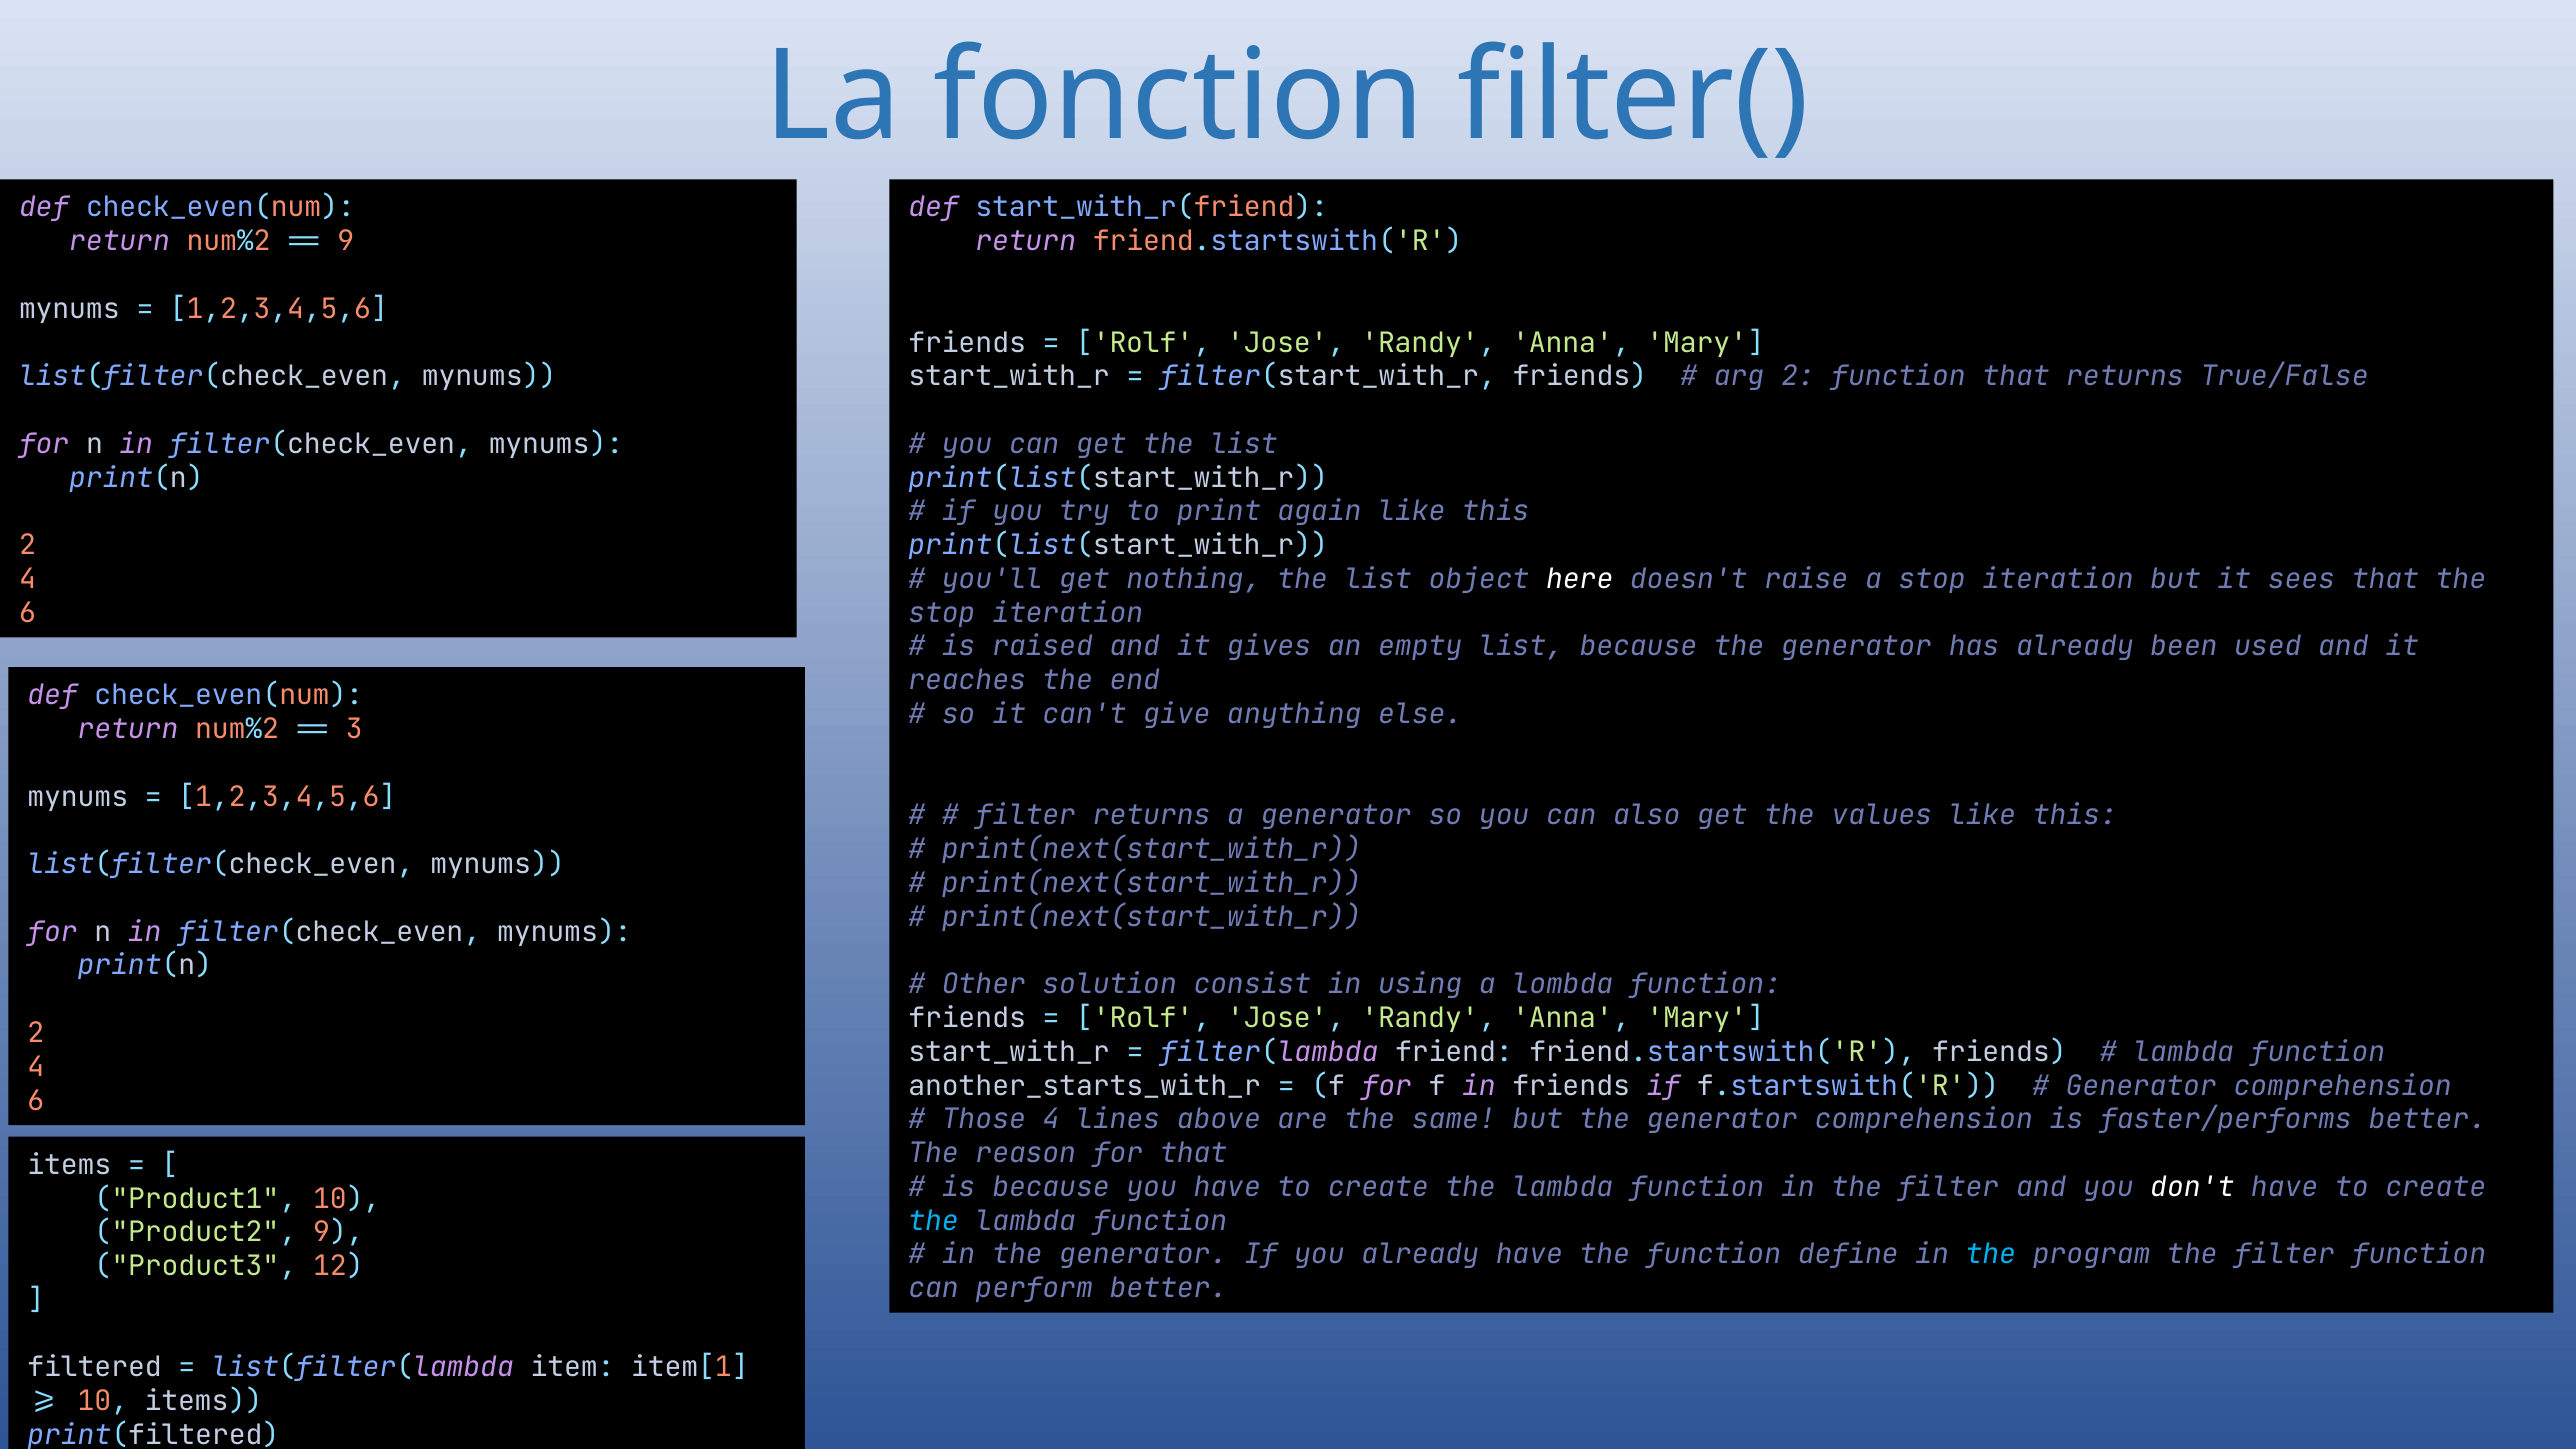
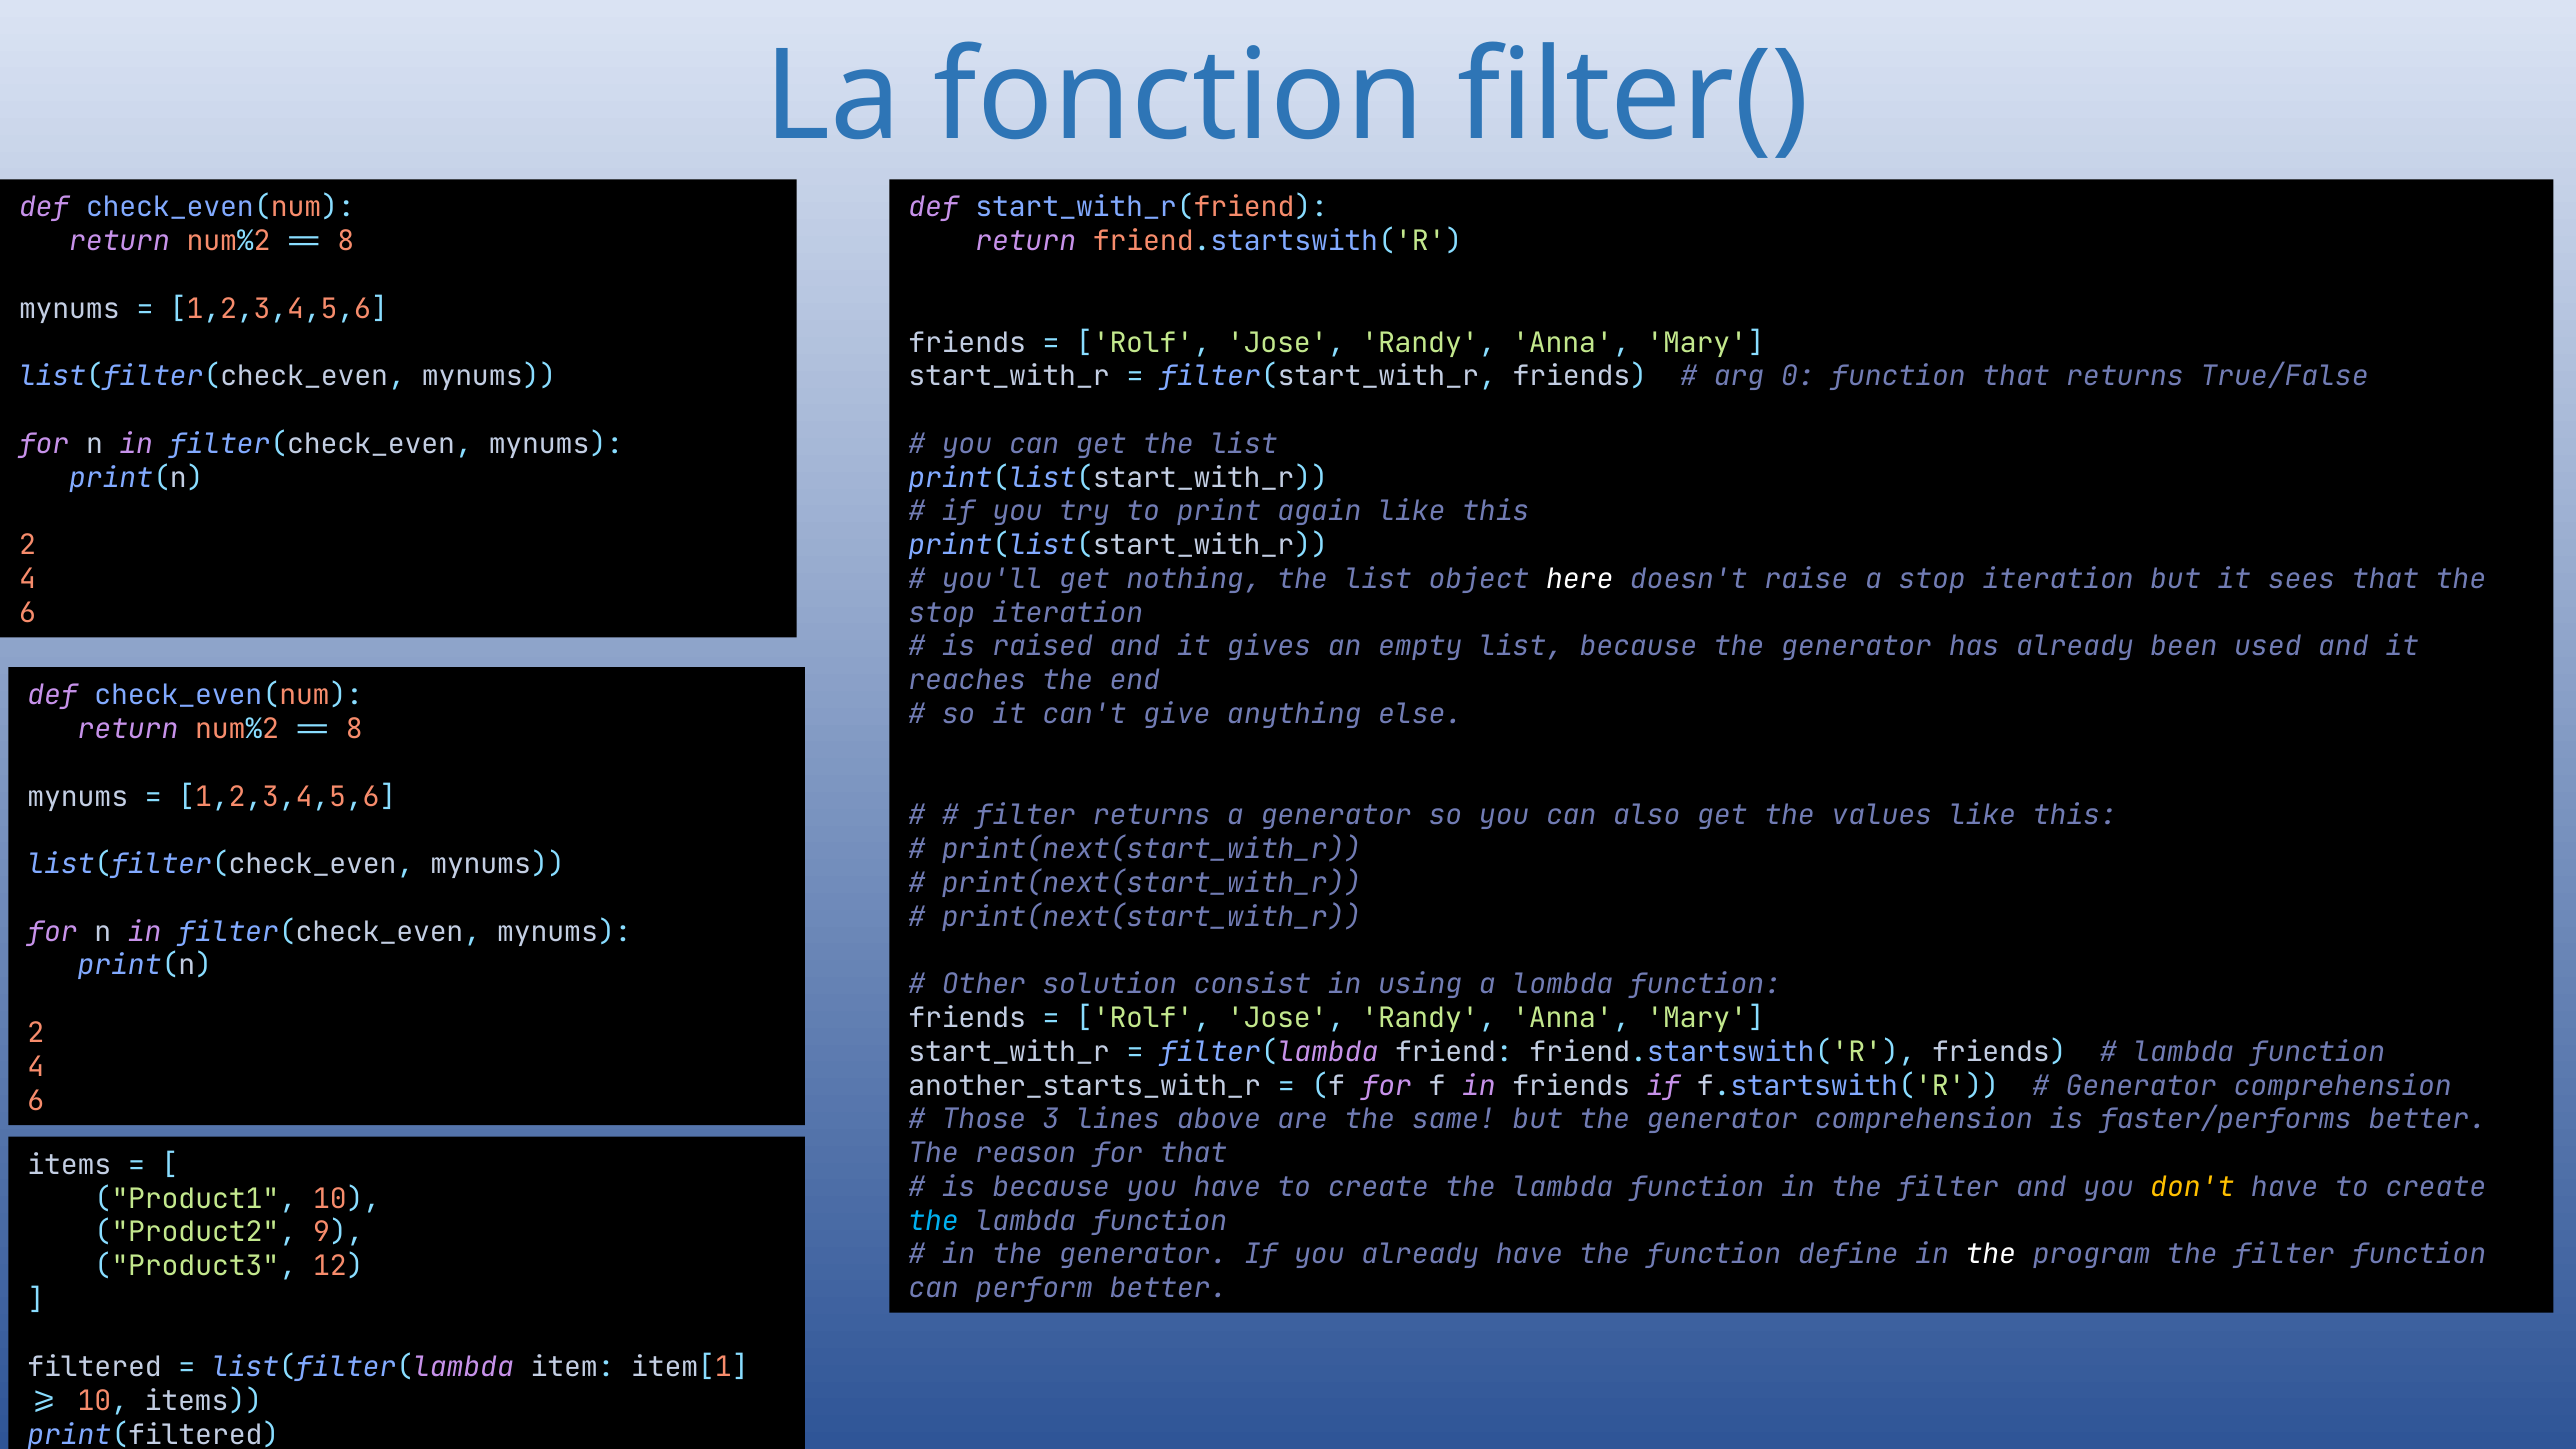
9: 9 -> 8 (346, 241)
arg 2: 2 -> 0 (1798, 377)
3: 3 -> 8 (354, 729)
Those 4: 4 -> 3 (1051, 1119)
don't colour: white -> yellow (2192, 1187)
the colour: light blue -> white (1991, 1255)
